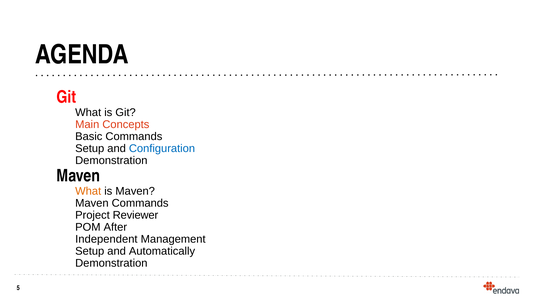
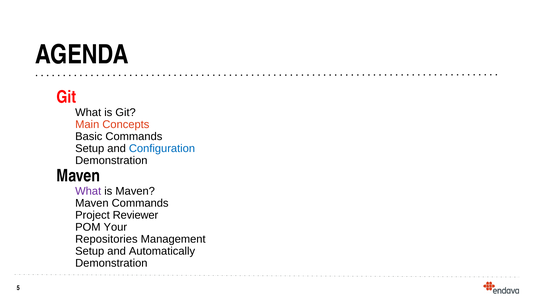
What colour: orange -> purple (88, 191)
After: After -> Your (115, 227)
Independent: Independent -> Repositories (106, 239)
